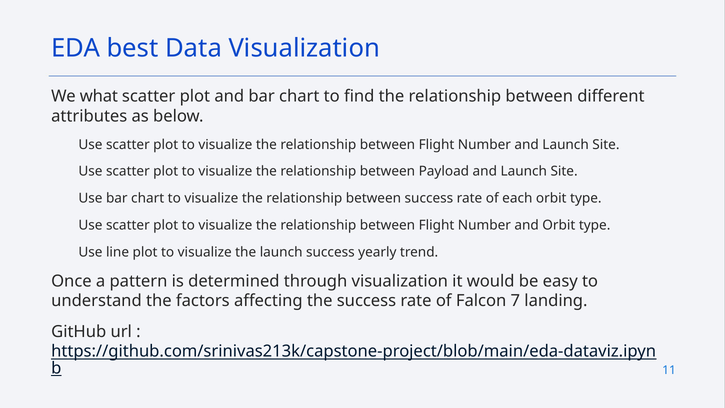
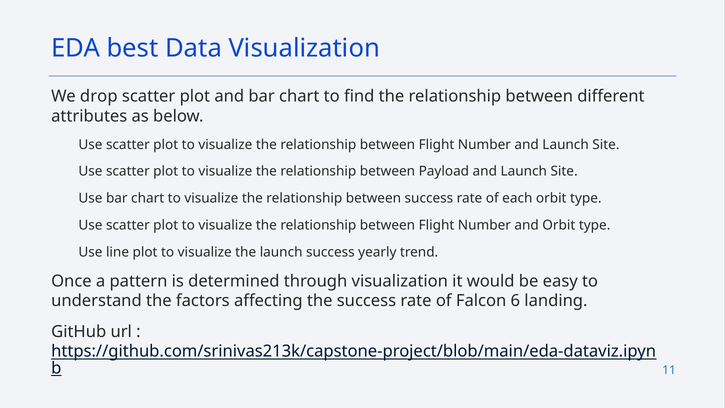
what: what -> drop (99, 96)
7: 7 -> 6 (515, 301)
